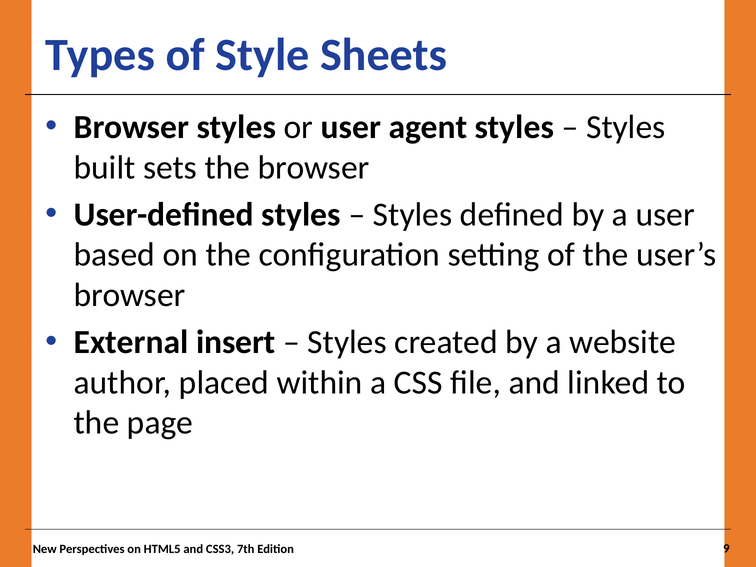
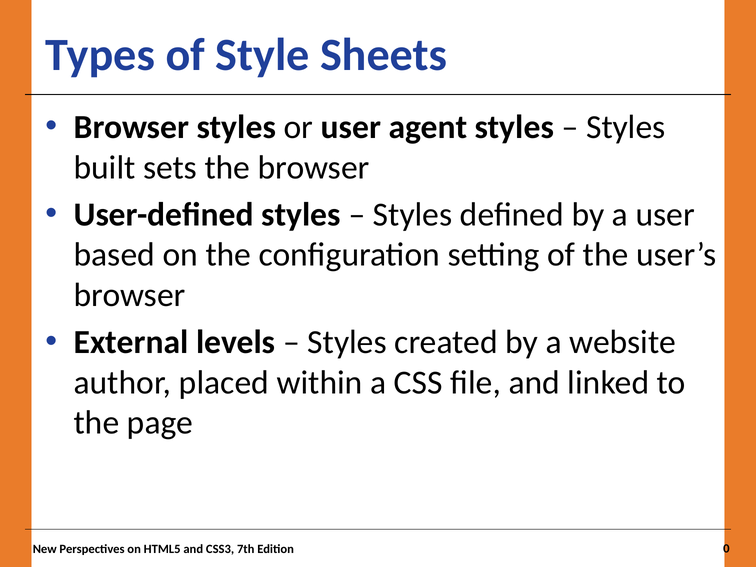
insert: insert -> levels (236, 342)
9: 9 -> 0 (726, 549)
